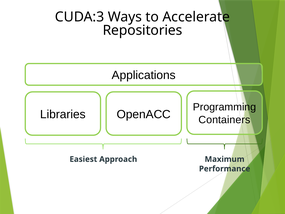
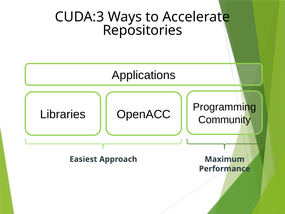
Containers: Containers -> Community (225, 120)
